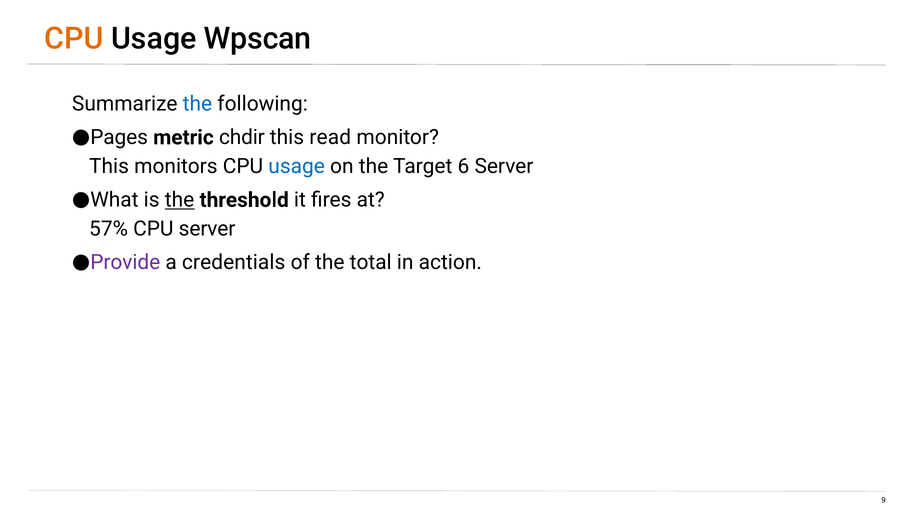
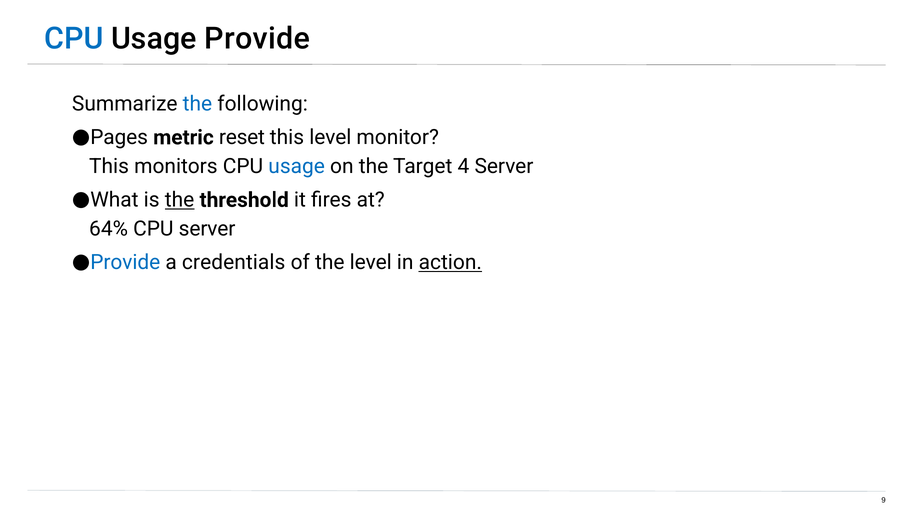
CPU colour: orange -> blue (74, 39)
Usage Wpscan: Wpscan -> Provide (257, 39)
chdir: chdir -> reset (242, 137)
this read: read -> level (330, 137)
6: 6 -> 4 (463, 166)
57%: 57% -> 64% (109, 229)
Provide colour: purple -> blue (125, 262)
the total: total -> level (371, 262)
action underline: none -> present (450, 262)
